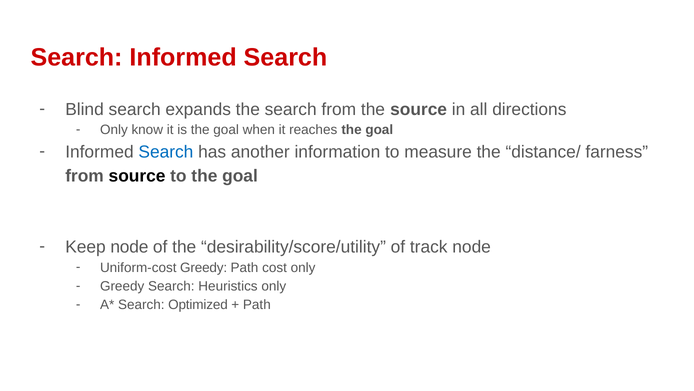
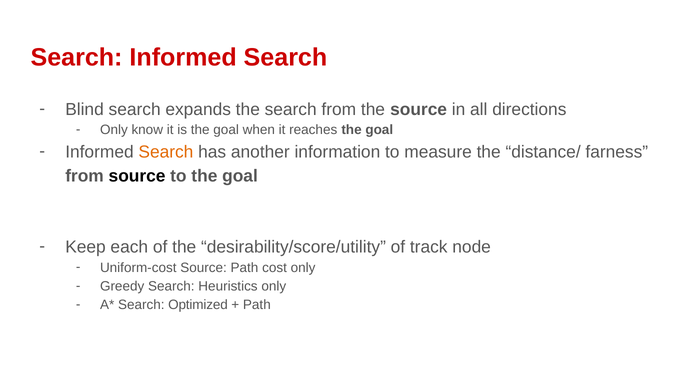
Search colour: blue -> orange (166, 152)
Keep node: node -> each (129, 247)
Uniform-cost Greedy: Greedy -> Source (204, 267)
